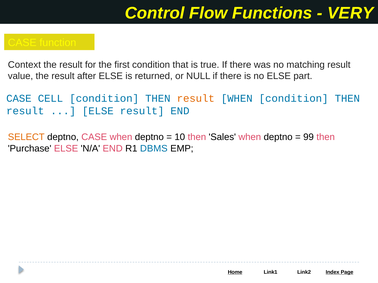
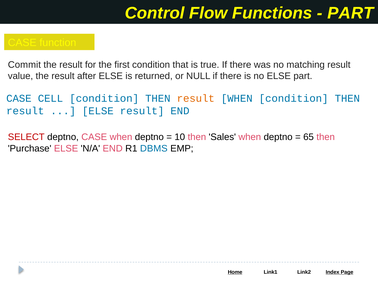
VERY: VERY -> PART (350, 13)
Context: Context -> Commit (24, 65)
SELECT colour: orange -> red (26, 137)
99: 99 -> 65 (309, 137)
